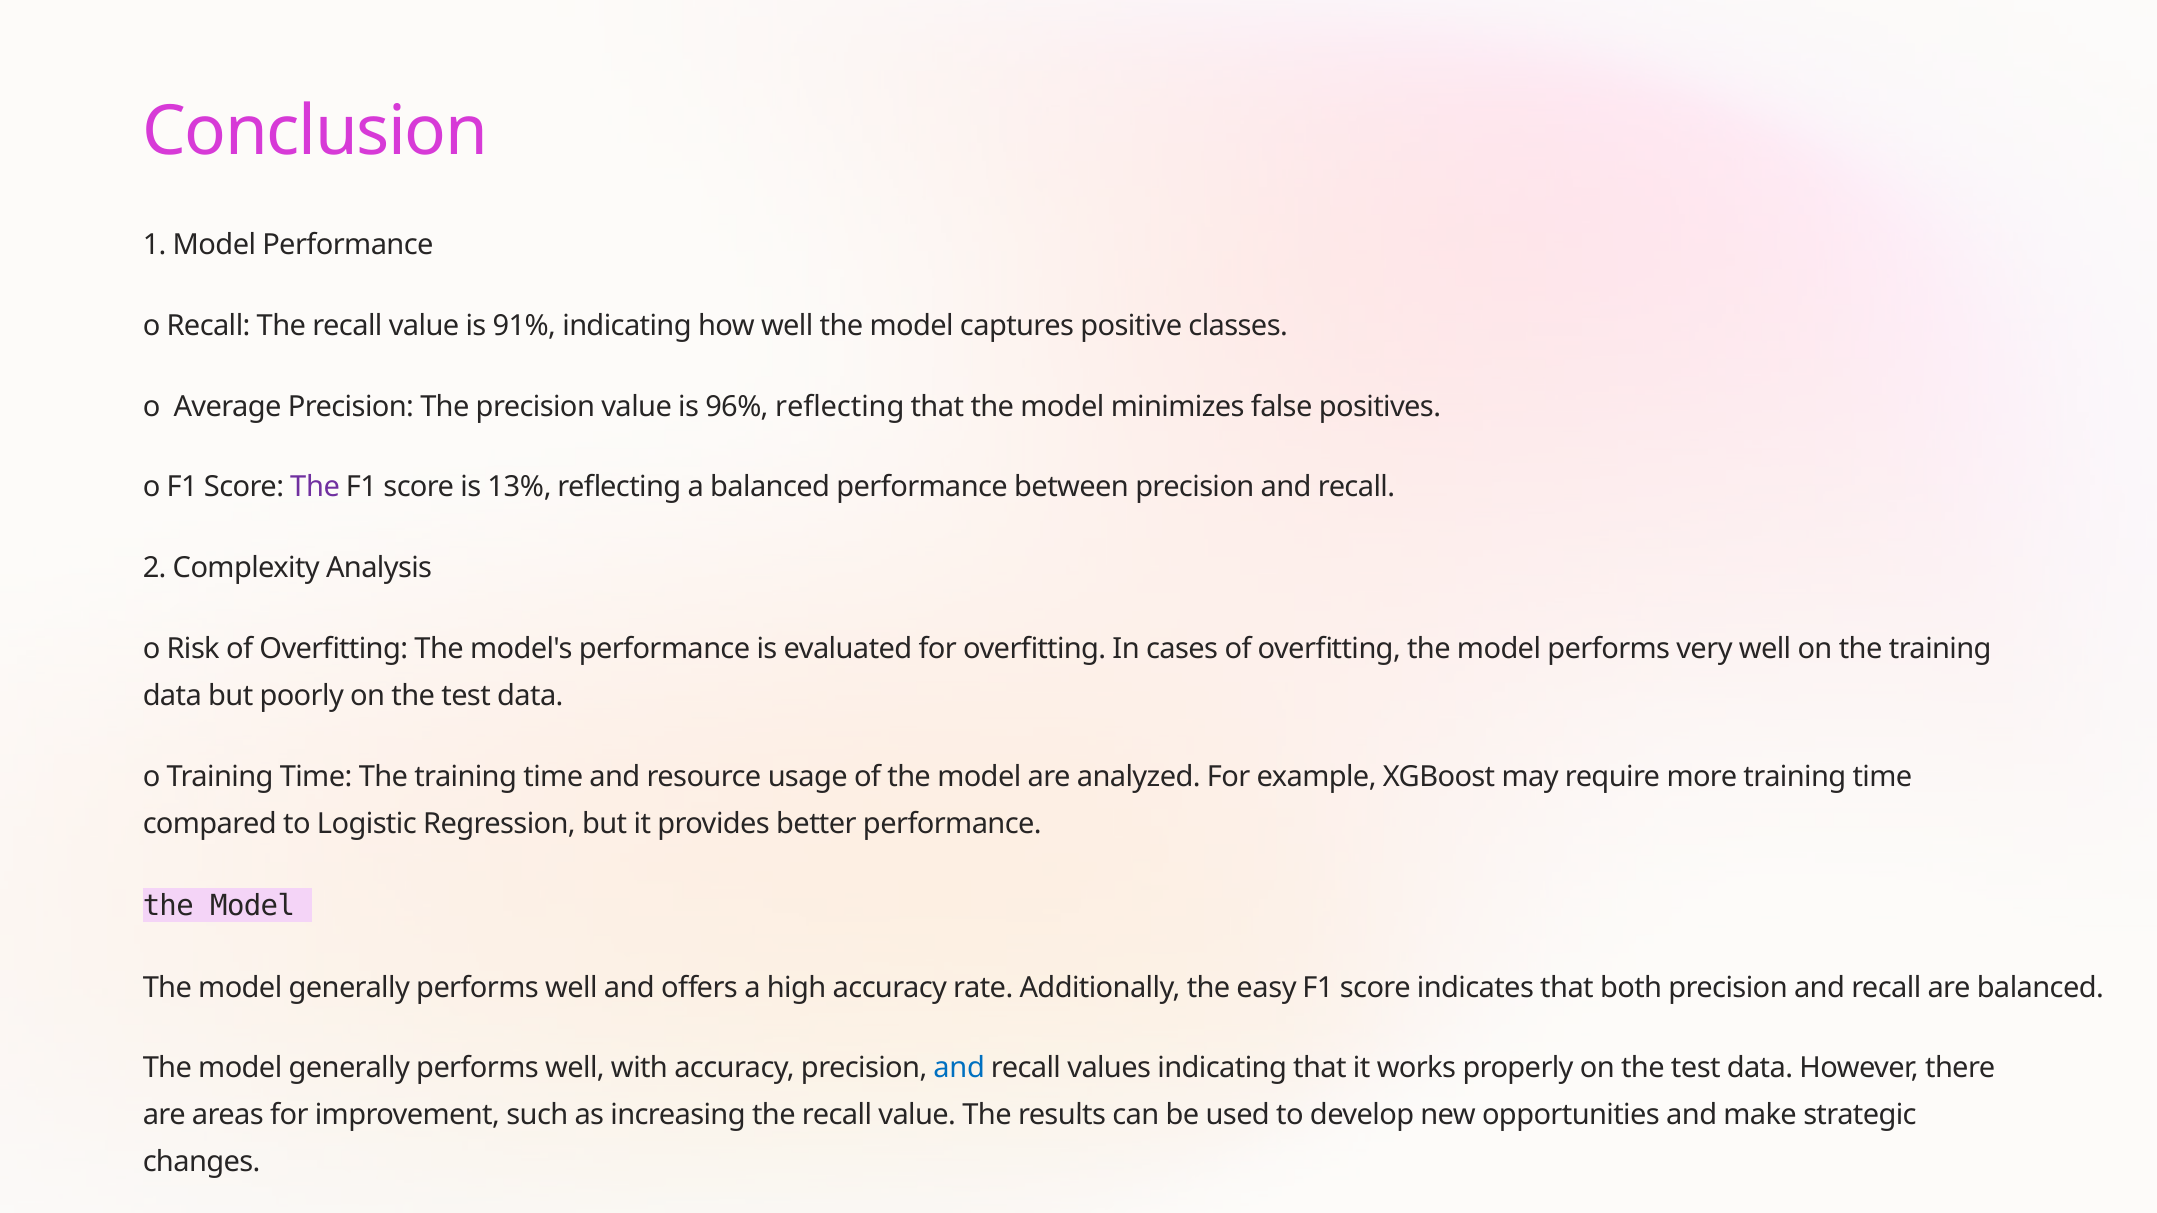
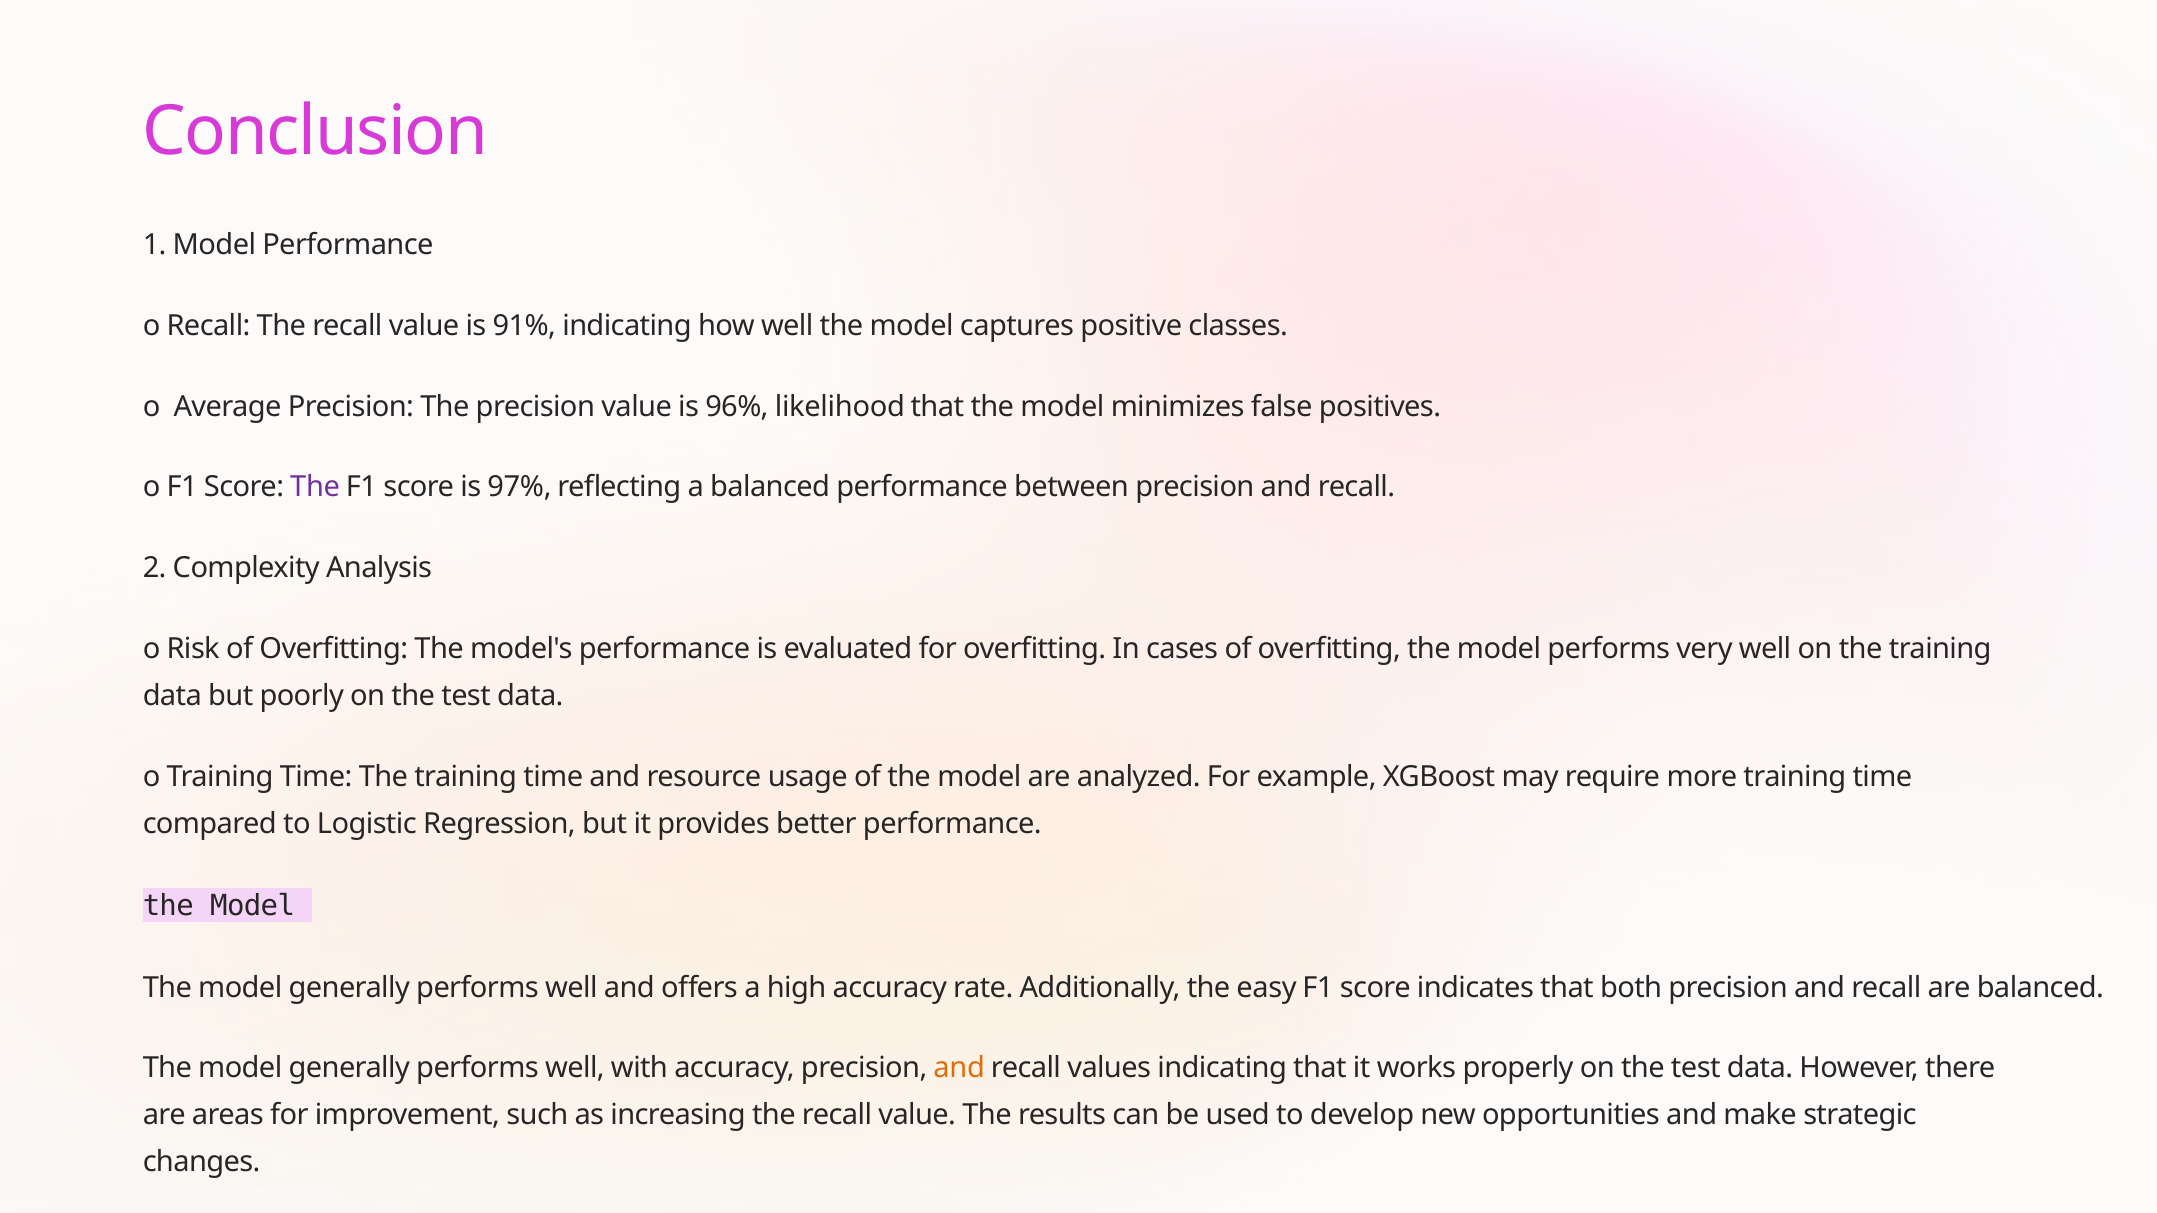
96% reflecting: reflecting -> likelihood (840, 407)
13%: 13% -> 97% (519, 487)
and colour: blue -> orange (959, 1069)
